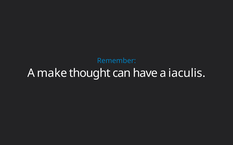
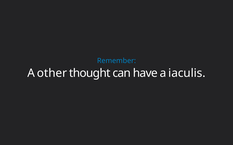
make: make -> other (52, 73)
